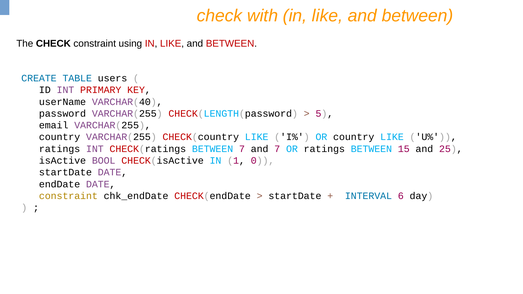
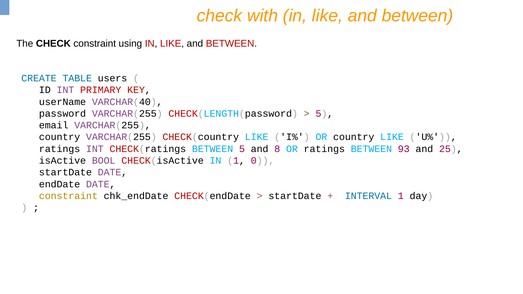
BETWEEN 7: 7 -> 5 (242, 149)
and 7: 7 -> 8 (277, 149)
15: 15 -> 93 (404, 149)
INTERVAL 6: 6 -> 1 (401, 196)
